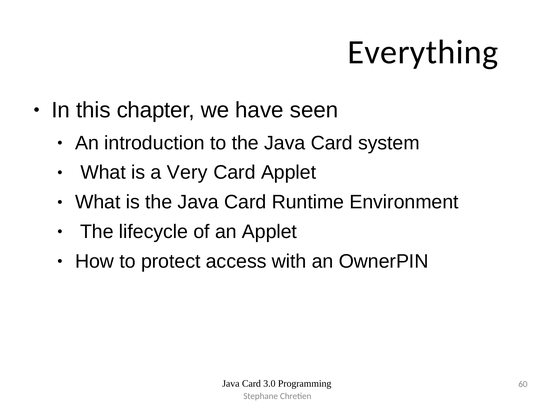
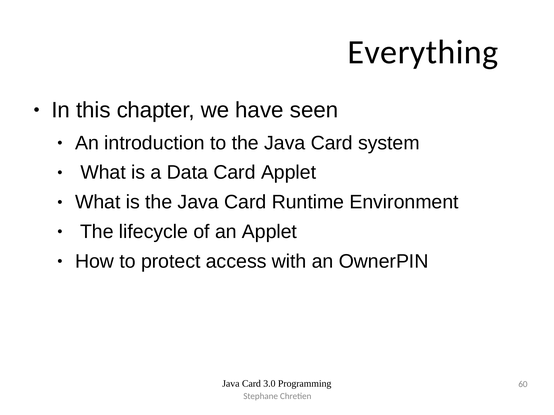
Very: Very -> Data (187, 173)
